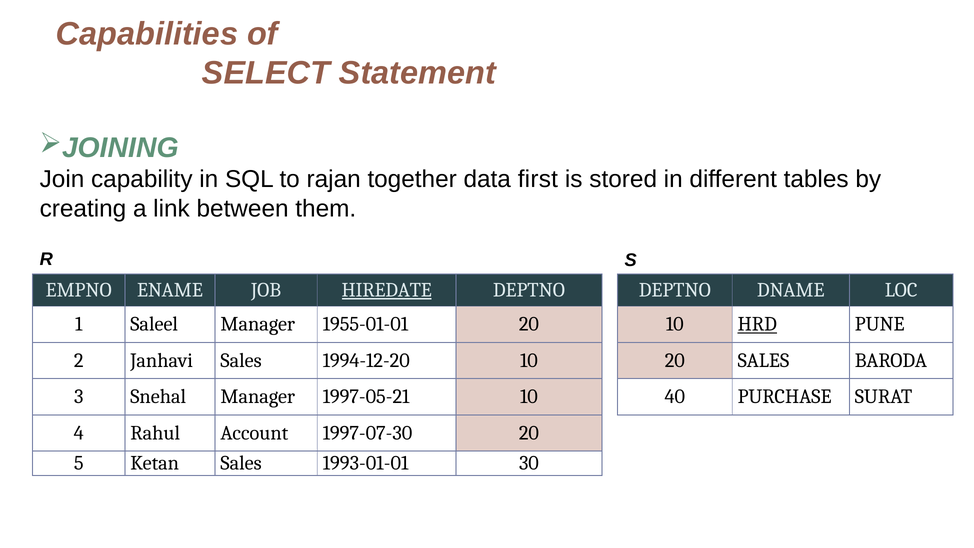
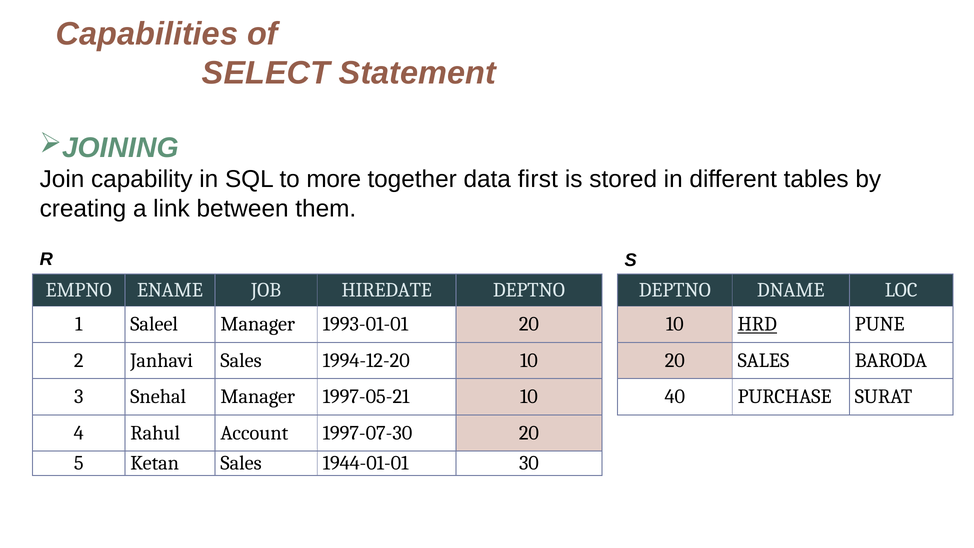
rajan: rajan -> more (334, 179)
HIREDATE underline: present -> none (387, 290)
1955-01-01: 1955-01-01 -> 1993-01-01 (365, 324)
1993-01-01: 1993-01-01 -> 1944-01-01 (366, 463)
